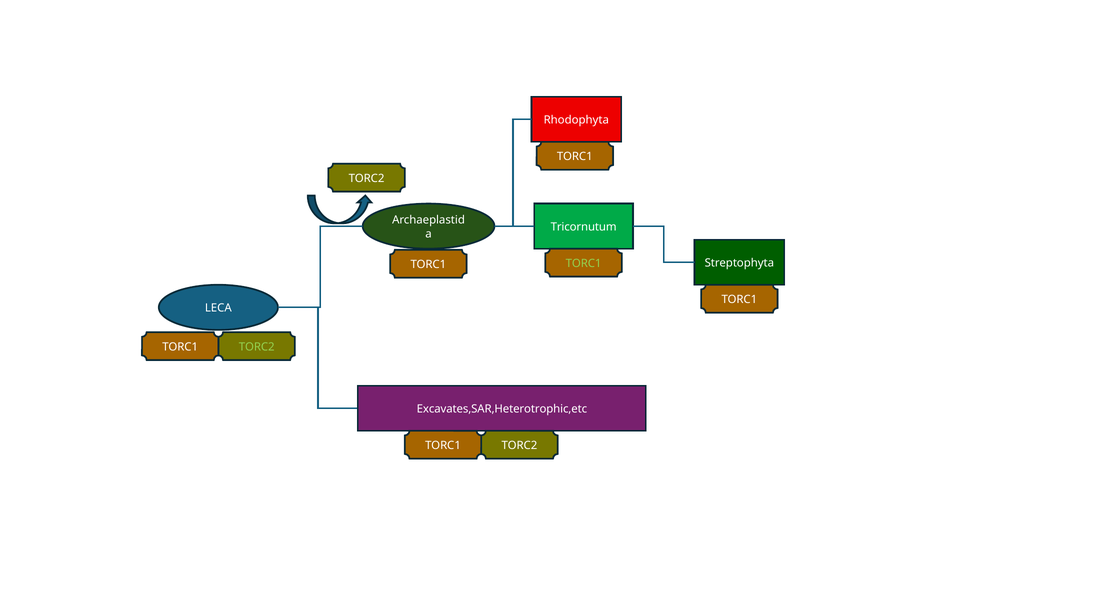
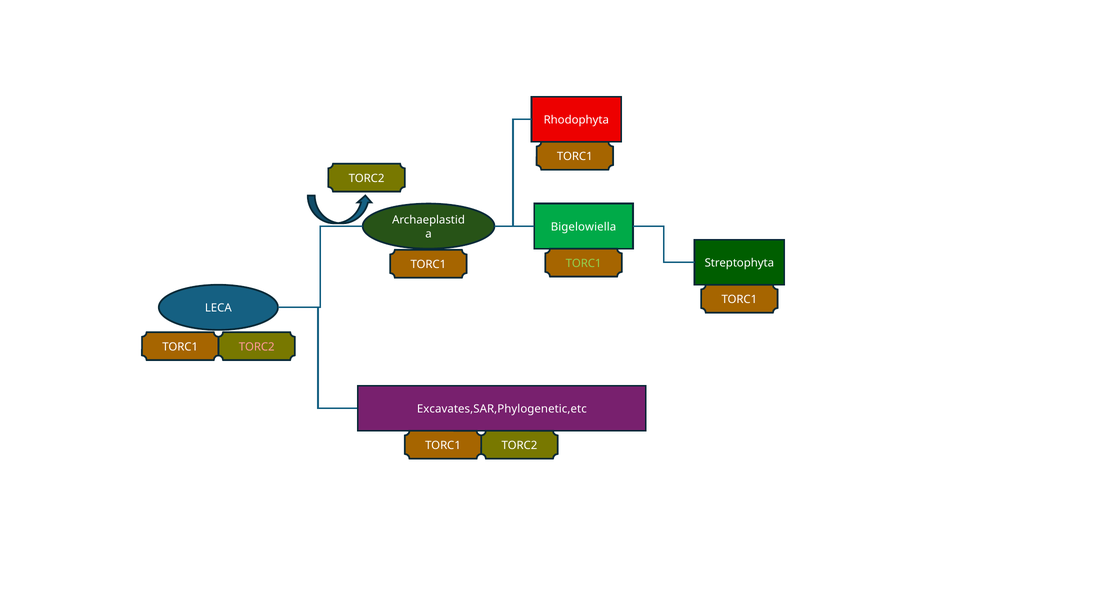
Tricornutum: Tricornutum -> Bigelowiella (584, 227)
TORC2 colour: light green -> pink (257, 347)
Excavates,SAR,Heterotrophic,etc: Excavates,SAR,Heterotrophic,etc -> Excavates,SAR,Phylogenetic,etc (502, 409)
